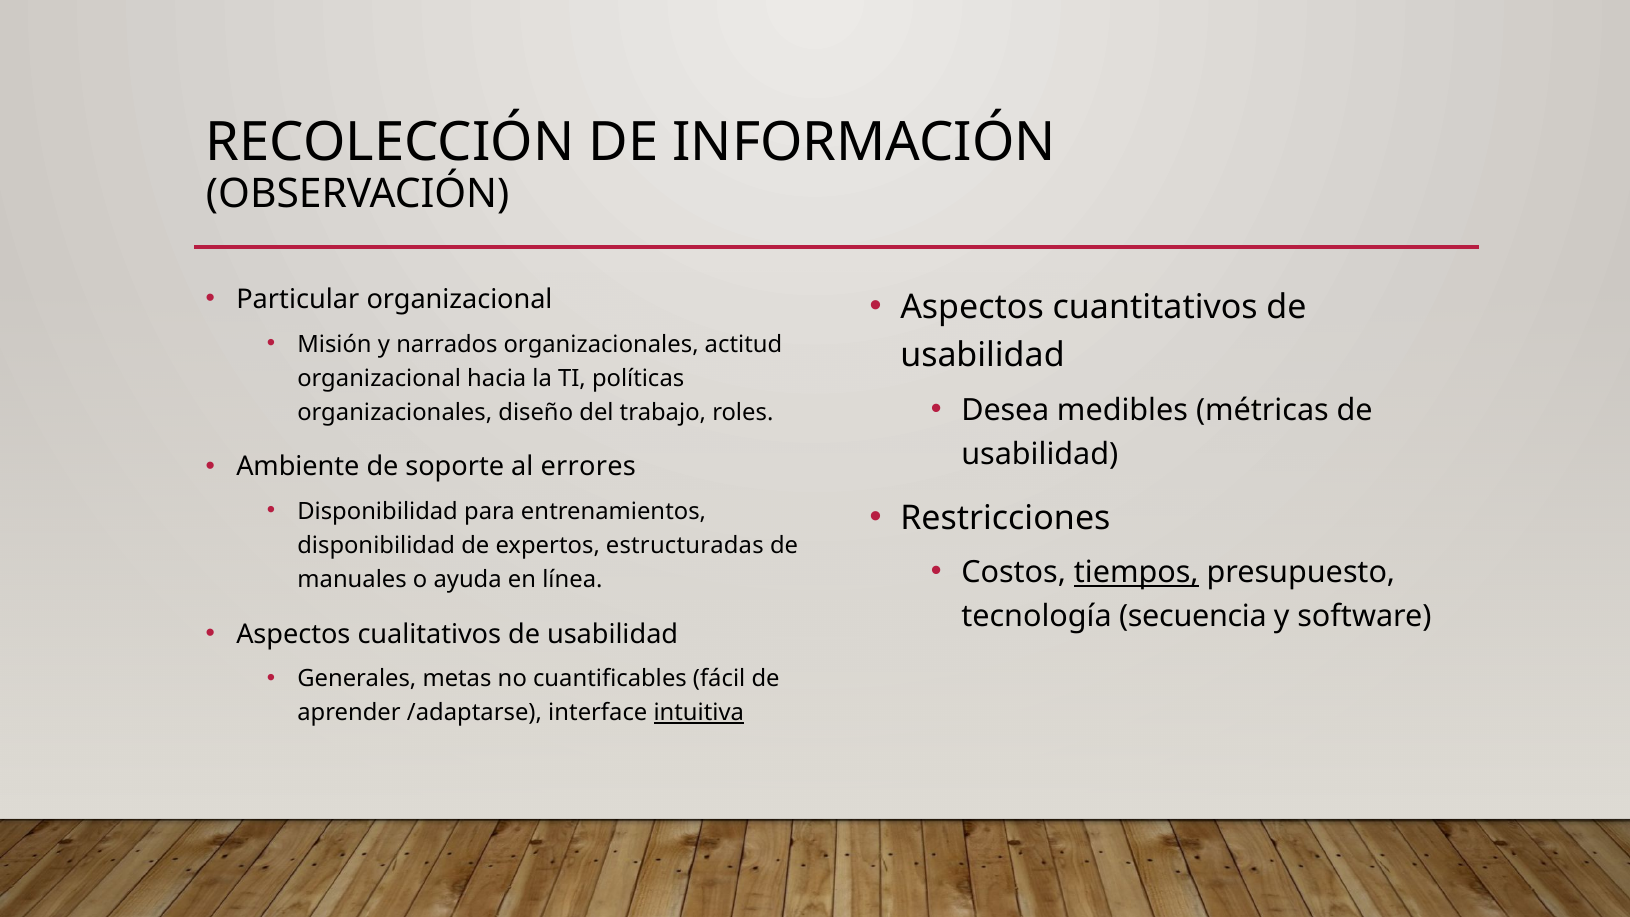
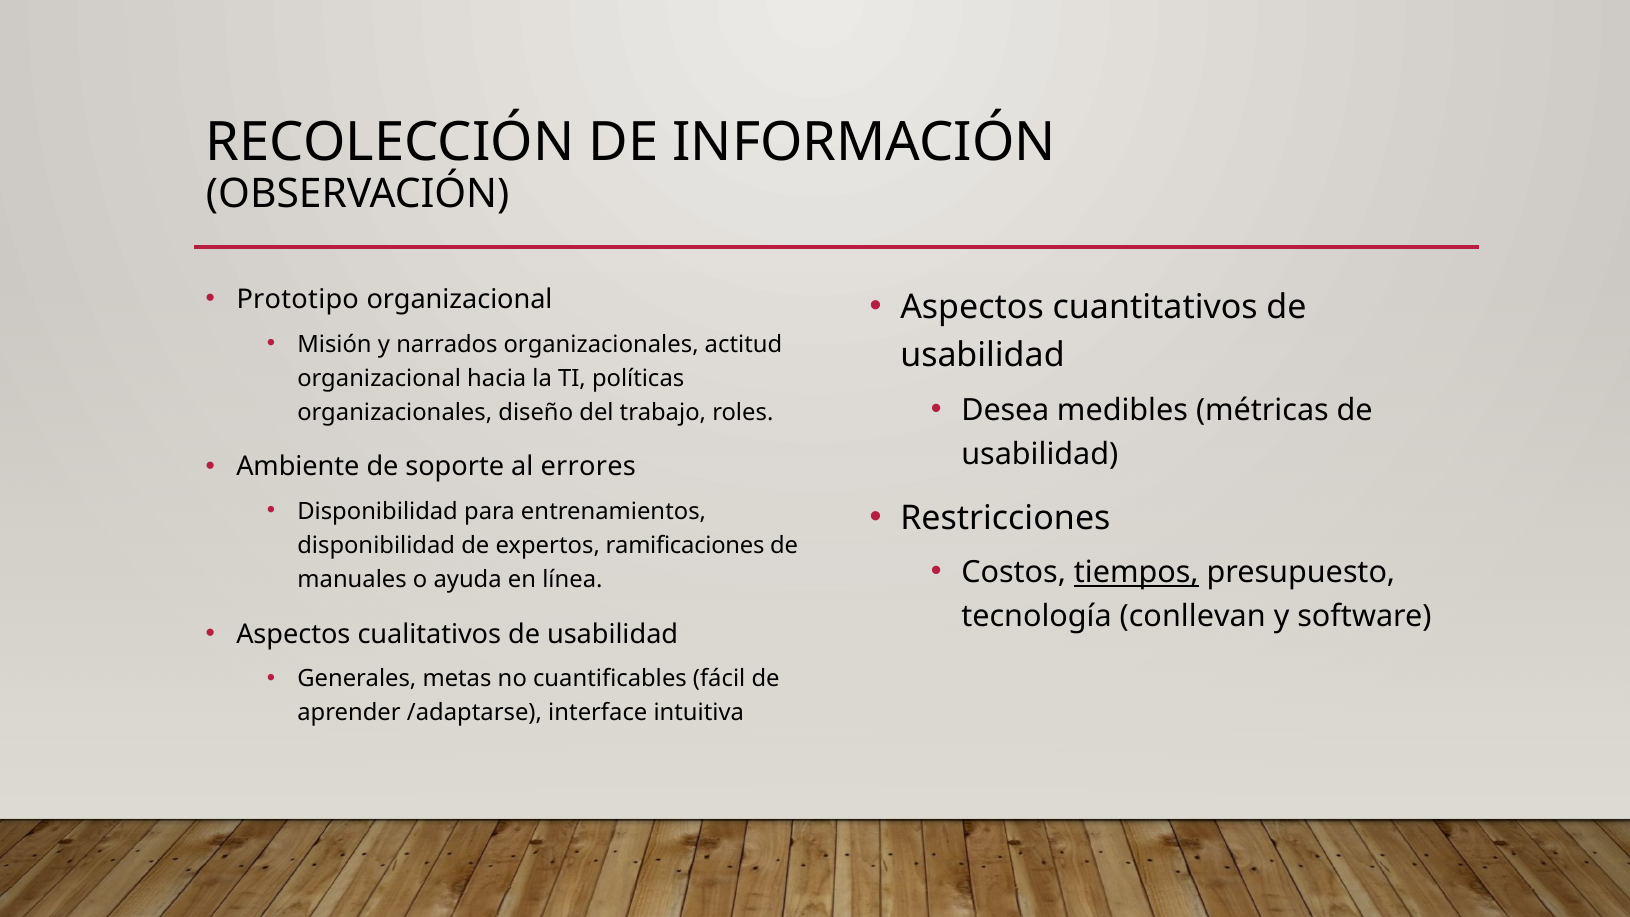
Particular: Particular -> Prototipo (298, 300)
estructuradas: estructuradas -> ramificaciones (685, 546)
secuencia: secuencia -> conllevan (1193, 616)
intuitiva underline: present -> none (699, 713)
